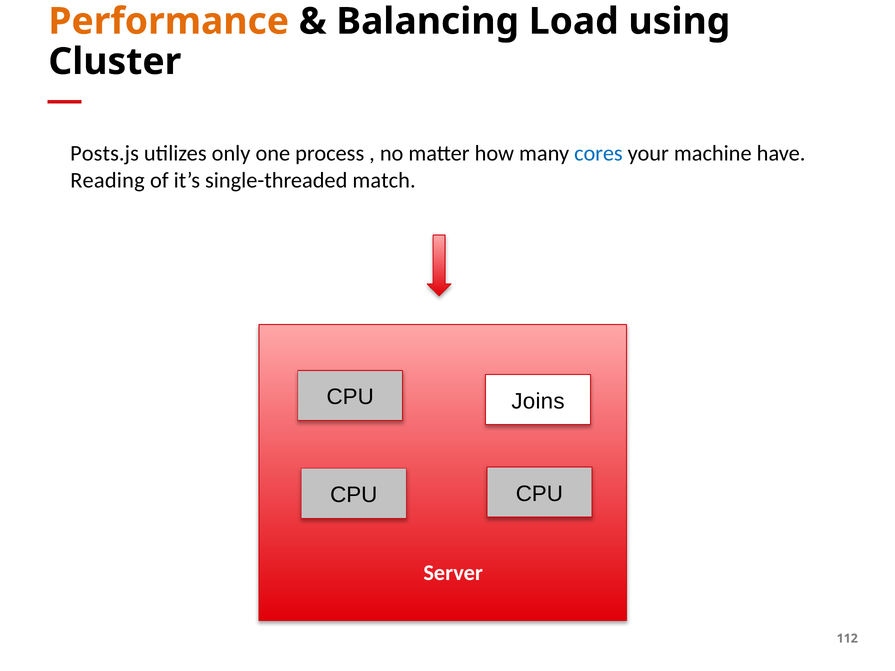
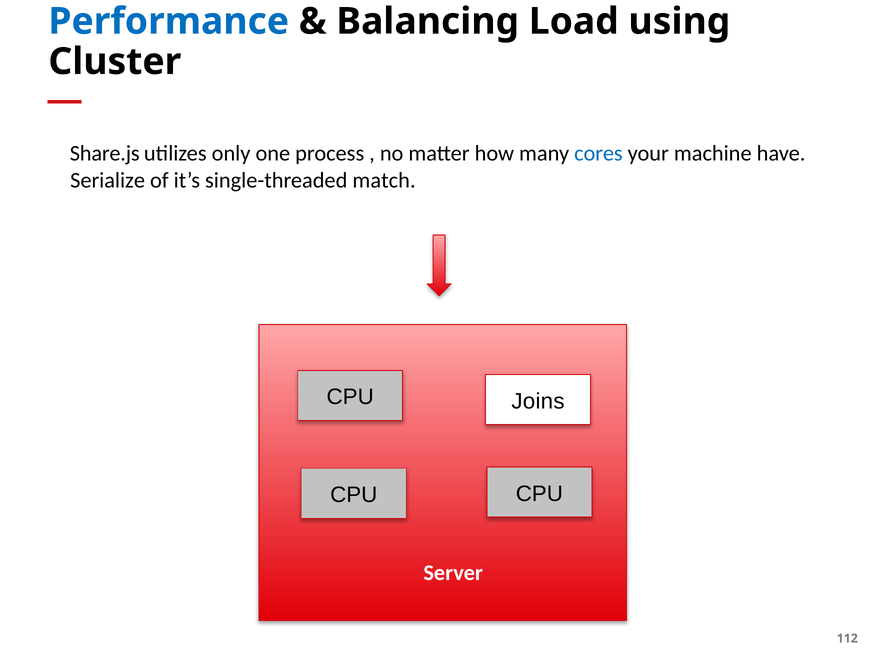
Performance colour: orange -> blue (169, 21)
Posts.js: Posts.js -> Share.js (105, 153)
Reading: Reading -> Serialize (108, 180)
